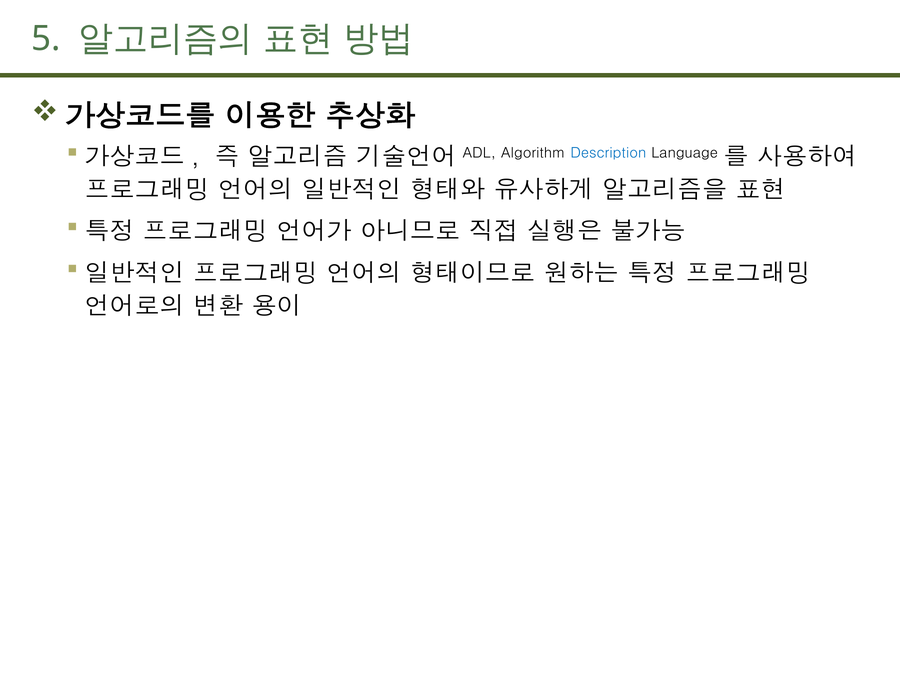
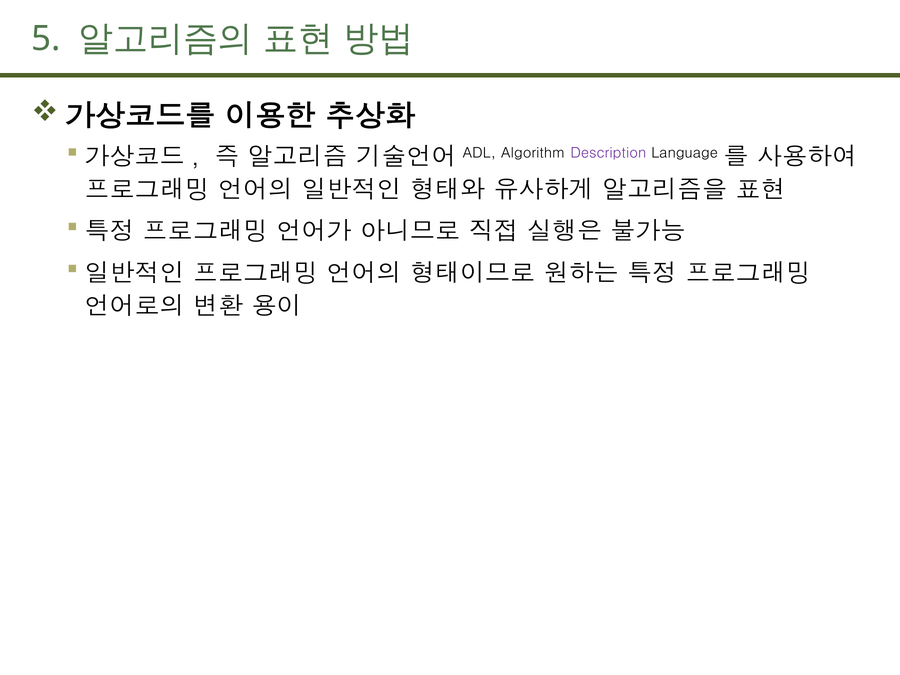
Description colour: blue -> purple (608, 153)
